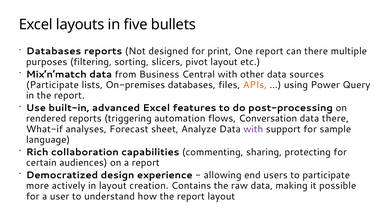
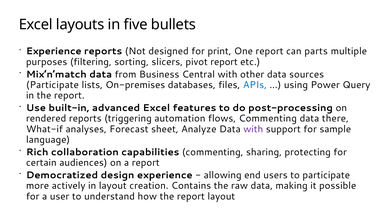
Databases: Databases -> Experience (54, 51)
can there: there -> parts (316, 51)
pivot layout: layout -> report (224, 62)
APIs colour: orange -> blue (255, 85)
flows Conversation: Conversation -> Commenting (268, 118)
